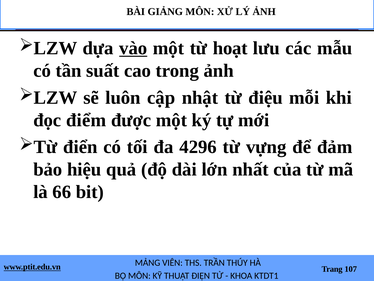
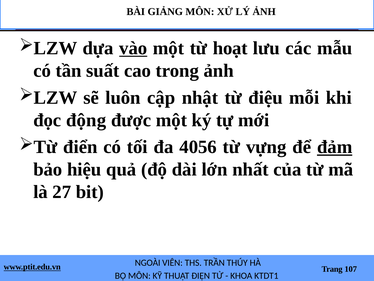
điểm: điểm -> động (86, 120)
4296: 4296 -> 4056 (198, 147)
đảm underline: none -> present (335, 147)
66: 66 -> 27 (62, 192)
MẢNG: MẢNG -> NGOÀI (148, 262)
